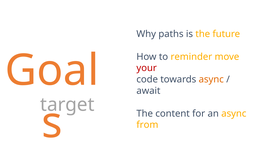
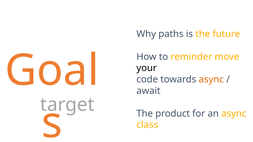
your colour: red -> black (147, 68)
content: content -> product (173, 114)
from: from -> class (147, 125)
